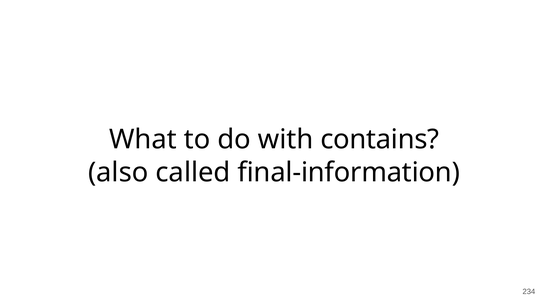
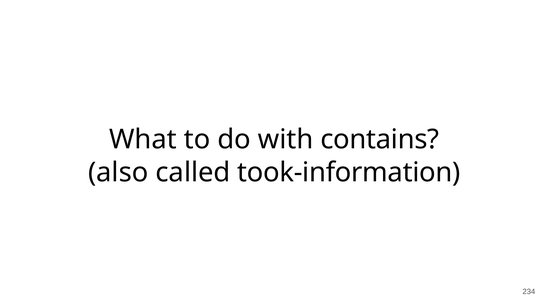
final-information: final-information -> took-information (349, 172)
